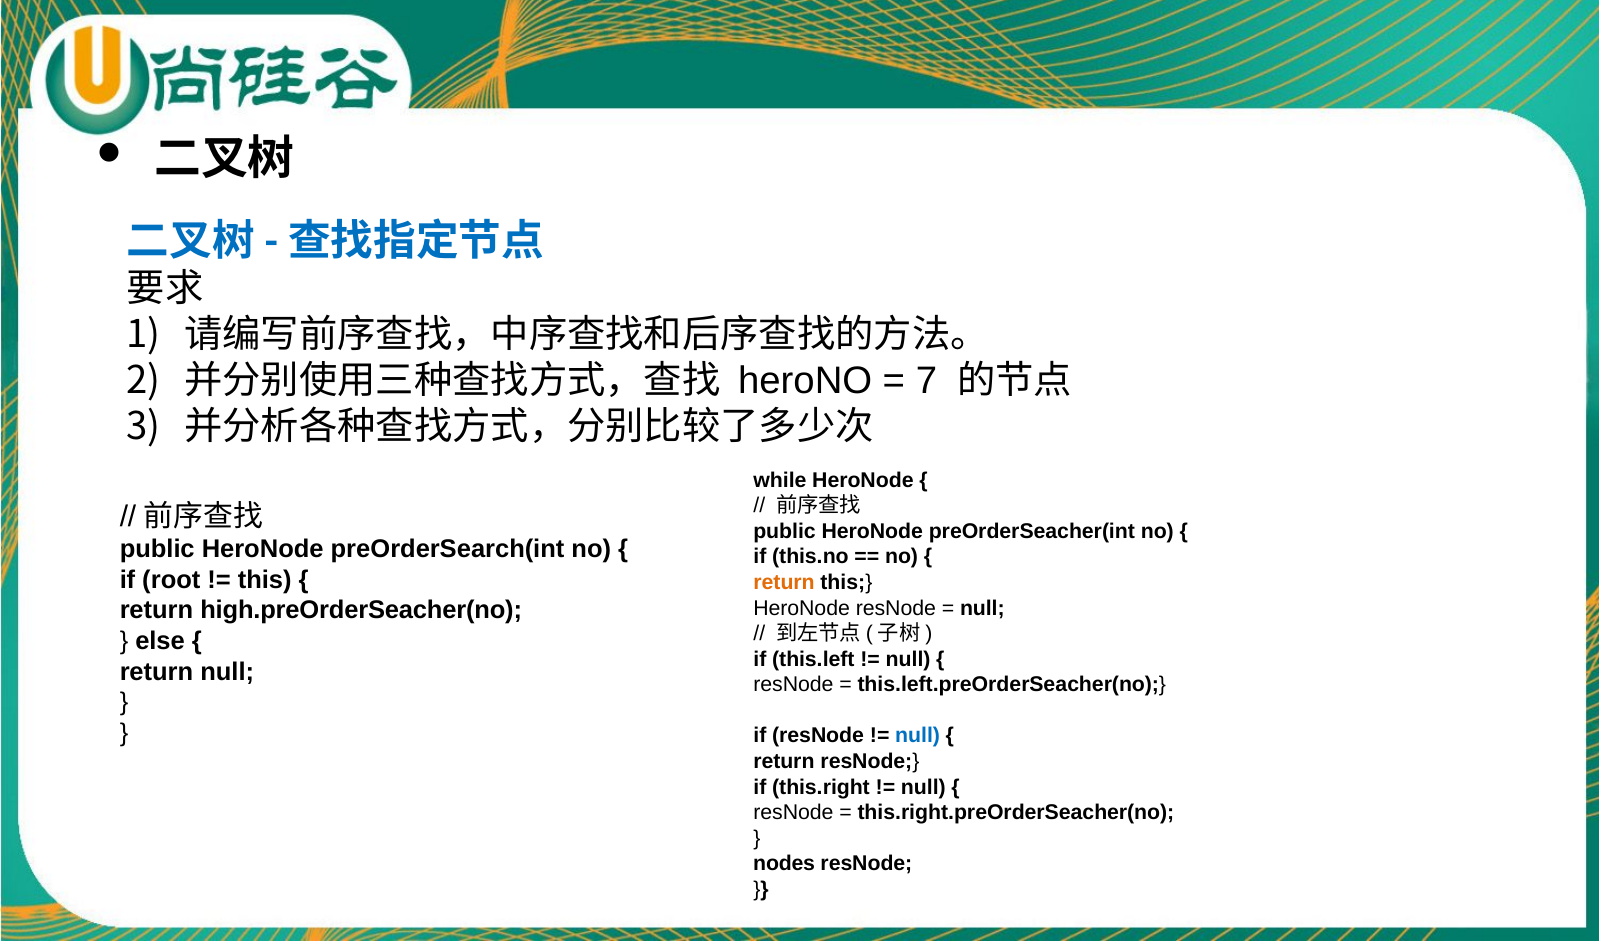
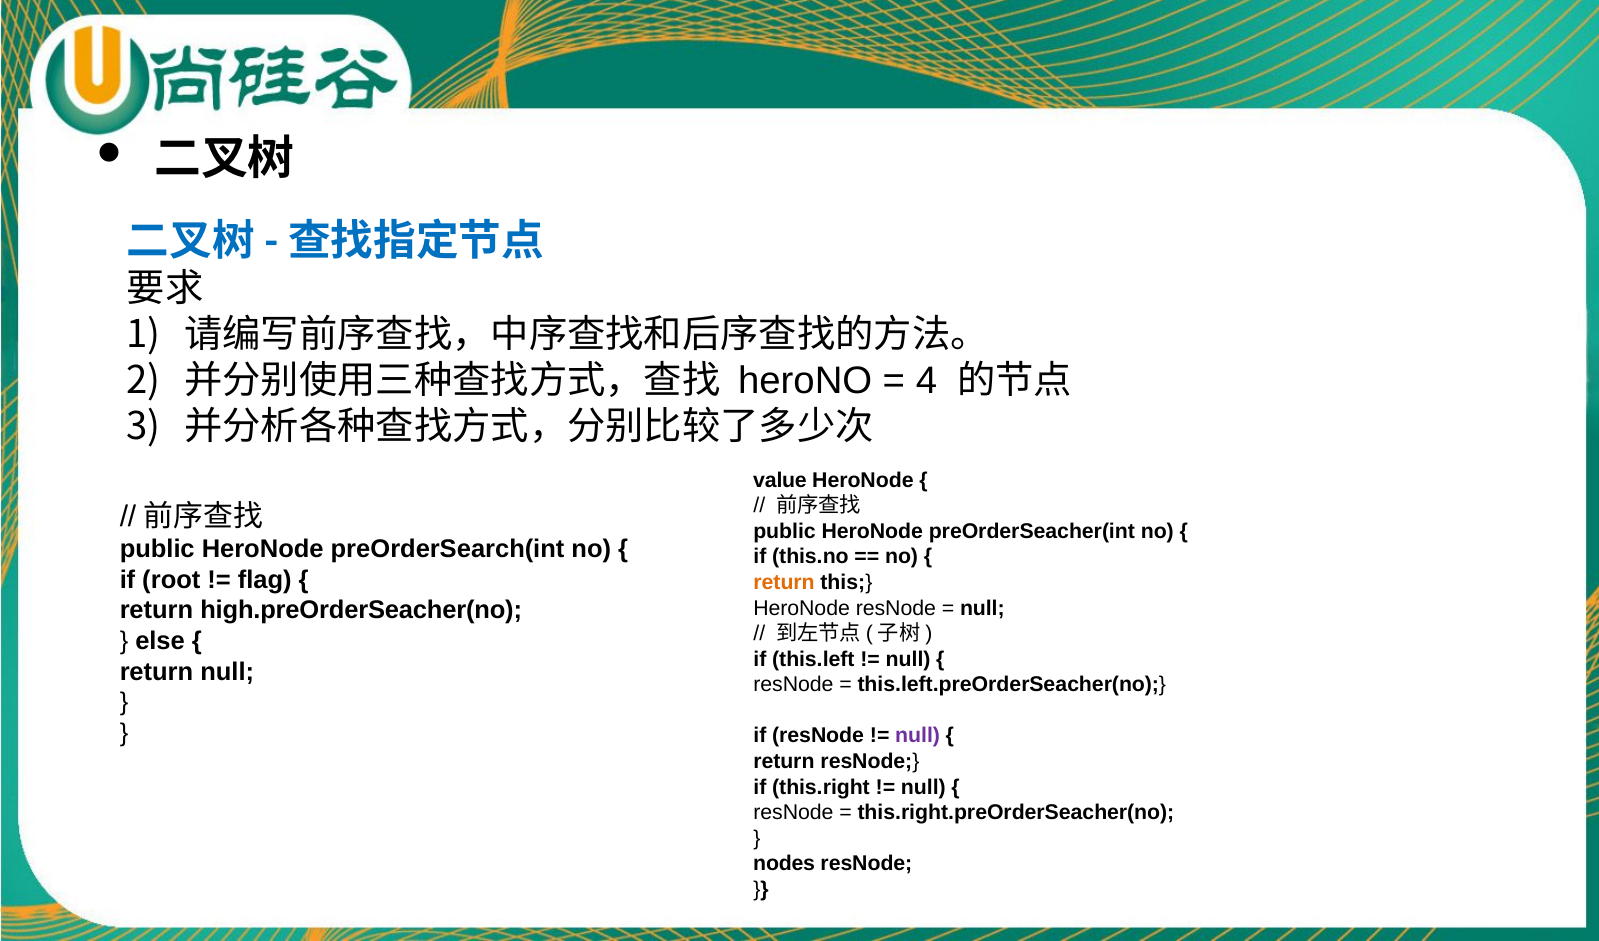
7: 7 -> 4 (926, 381)
while: while -> value (780, 480)
this: this -> flag (265, 580)
null colour: blue -> purple (918, 736)
